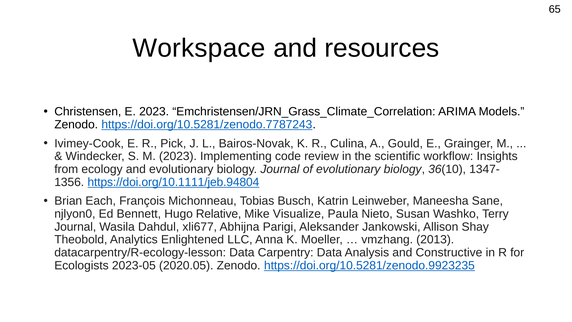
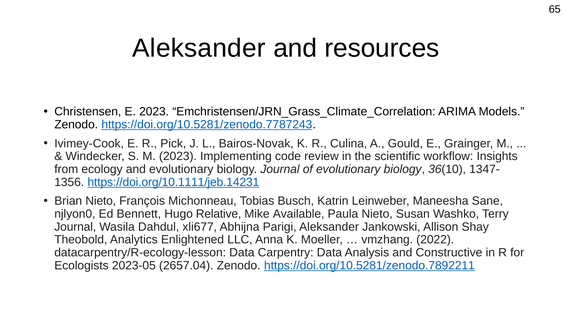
Workspace: Workspace -> Aleksander (199, 48)
https://doi.org/10.1111/jeb.94804: https://doi.org/10.1111/jeb.94804 -> https://doi.org/10.1111/jeb.14231 (173, 182)
Brian Each: Each -> Nieto (101, 201)
Visualize: Visualize -> Available (299, 214)
2013: 2013 -> 2022 (435, 239)
2020.05: 2020.05 -> 2657.04 (186, 265)
https://doi.org/10.5281/zenodo.9923235: https://doi.org/10.5281/zenodo.9923235 -> https://doi.org/10.5281/zenodo.7892211 (369, 265)
